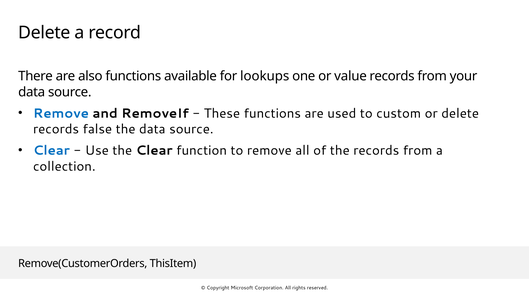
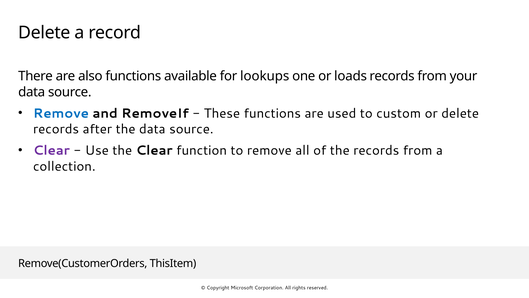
value: value -> loads (351, 76)
false: false -> after (97, 129)
Clear colour: blue -> purple (51, 150)
